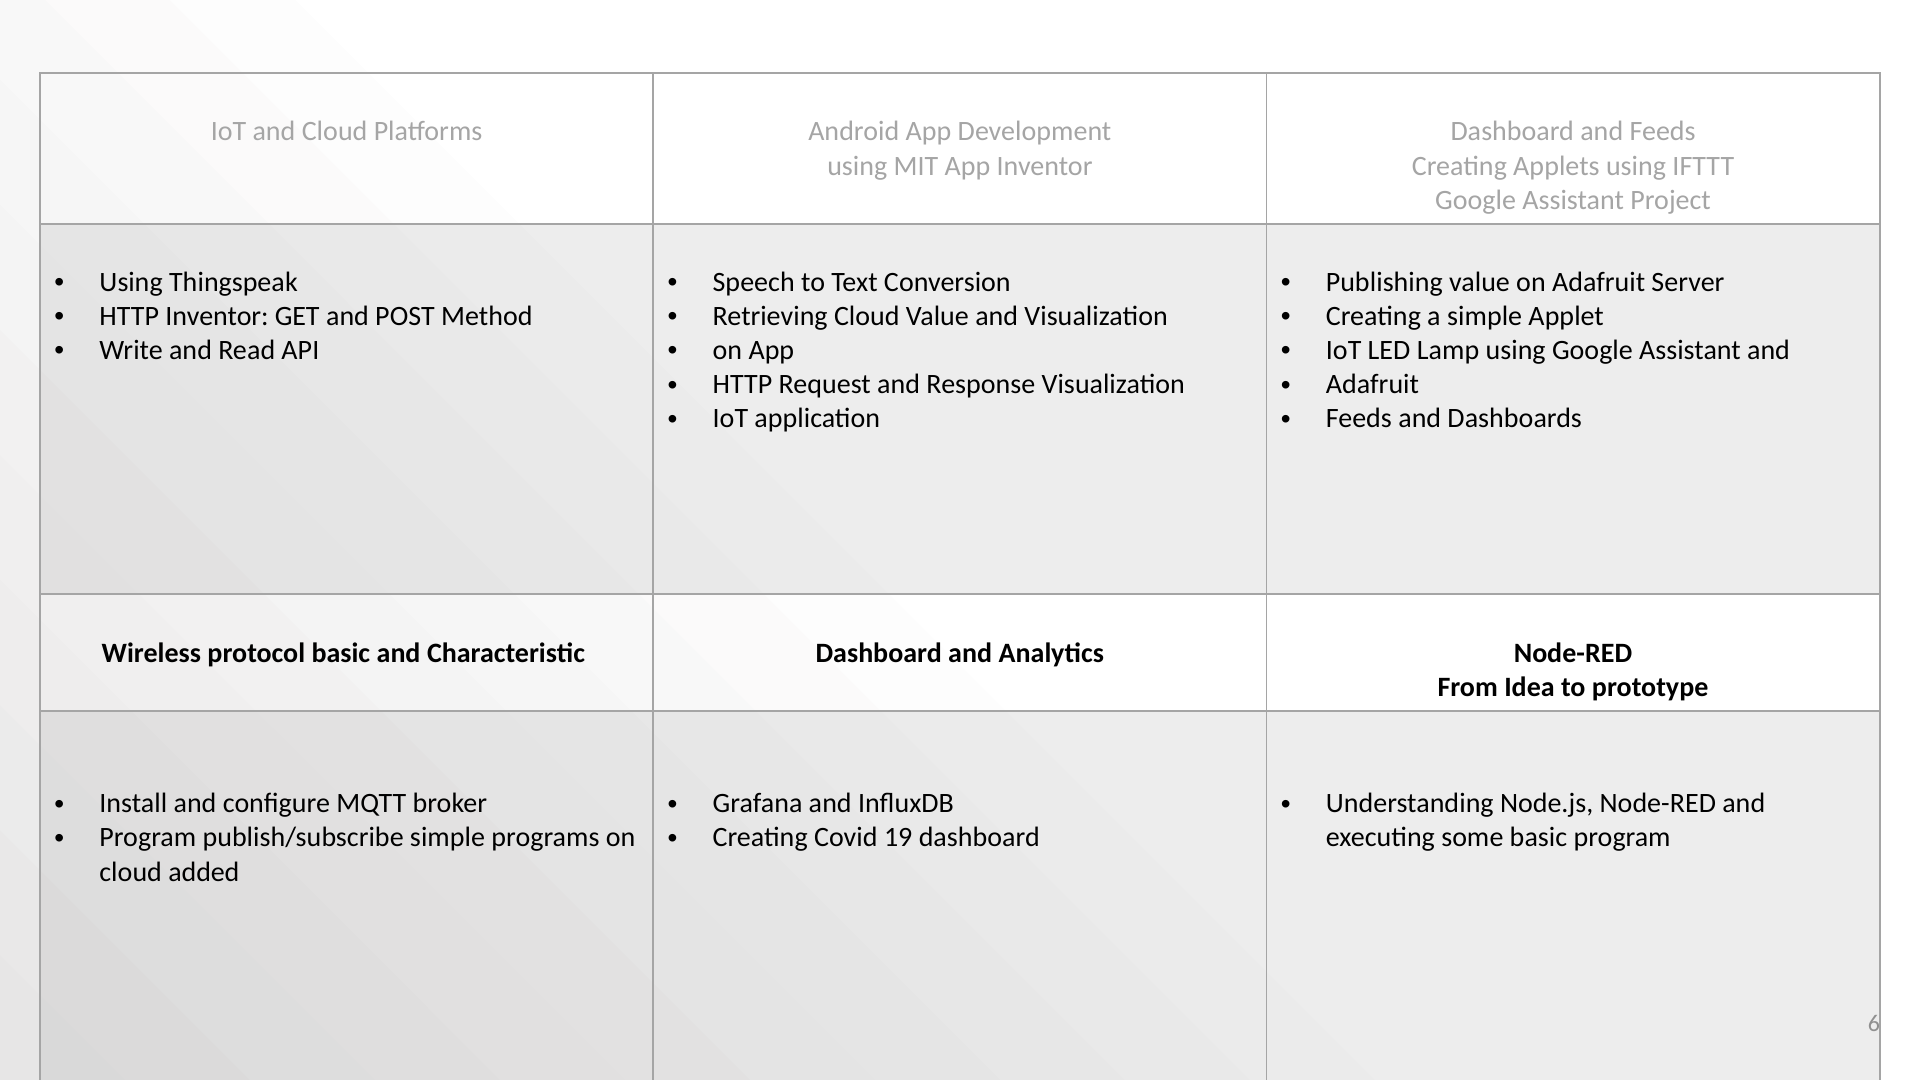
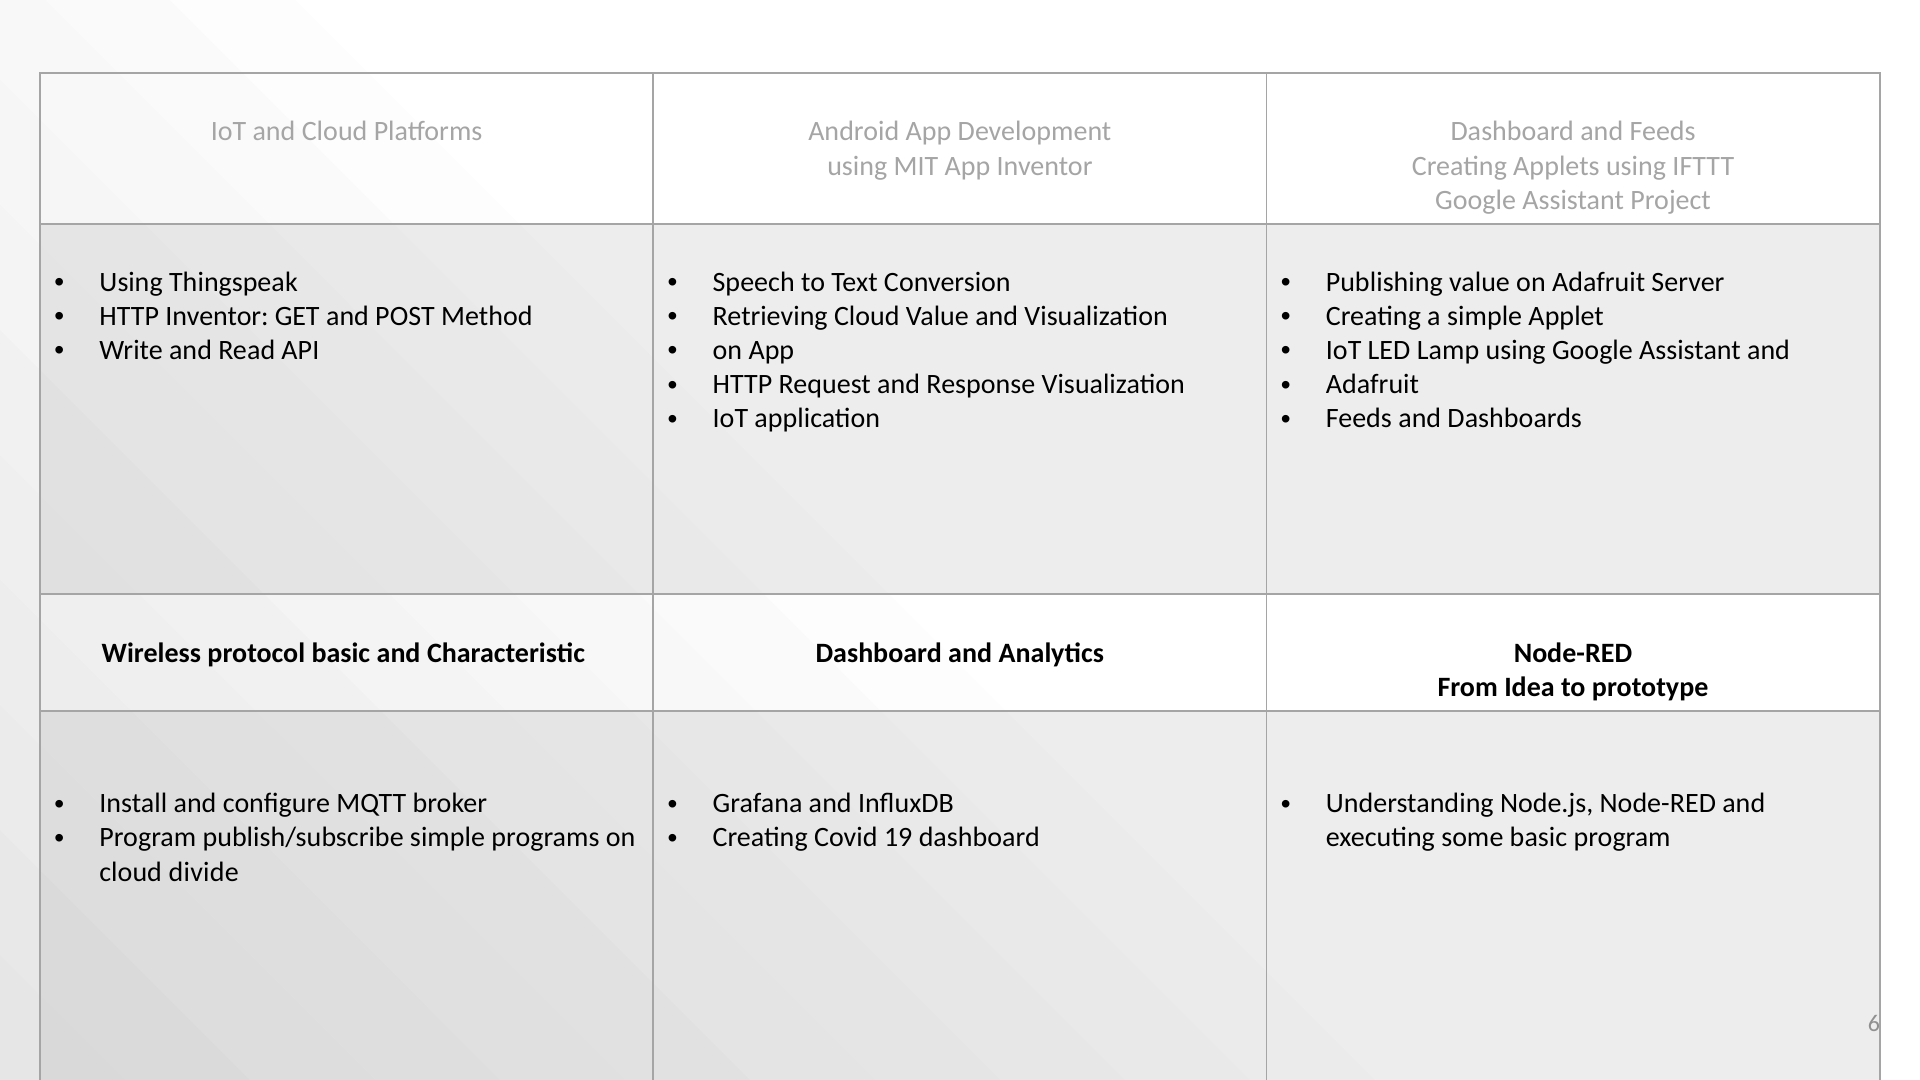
added: added -> divide (204, 872)
